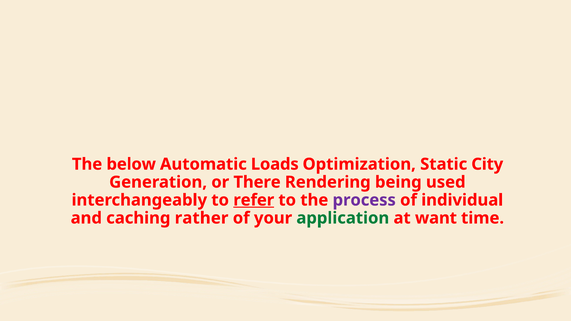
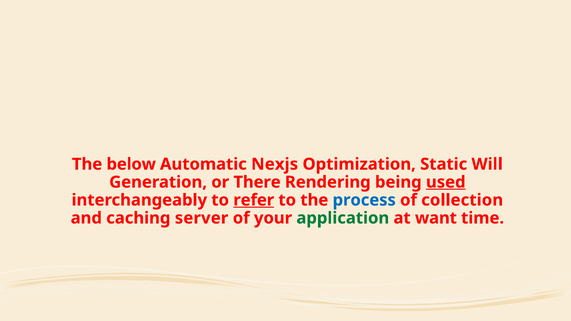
Loads: Loads -> Nexjs (275, 164)
City: City -> Will (487, 164)
used underline: none -> present (446, 182)
process colour: purple -> blue (364, 200)
individual: individual -> collection (462, 200)
rather: rather -> server (202, 218)
